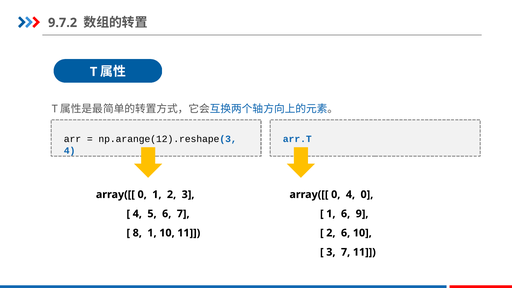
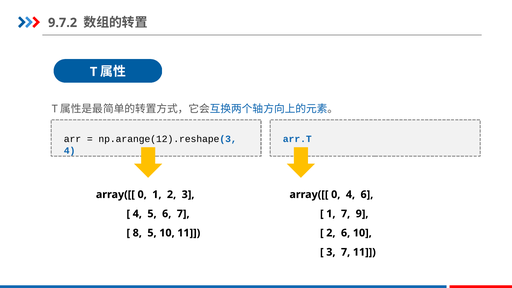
4 0: 0 -> 6 (367, 195)
1 6: 6 -> 7 (346, 214)
8 1: 1 -> 5 (152, 233)
